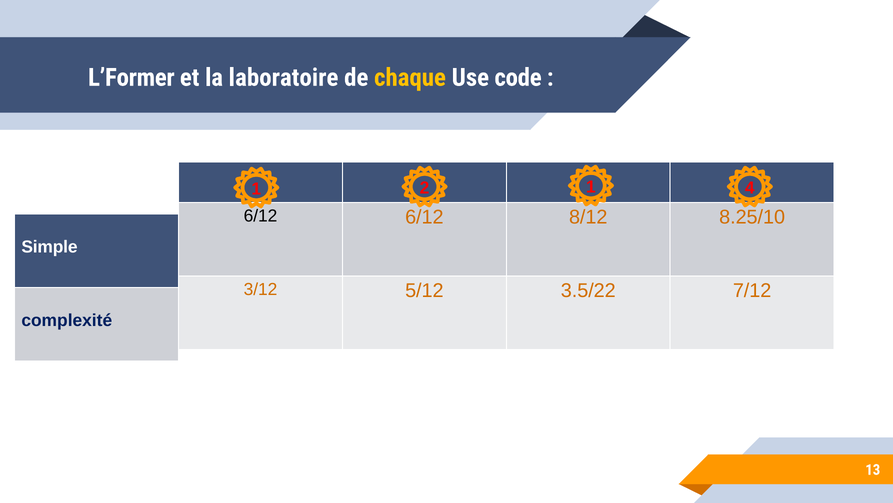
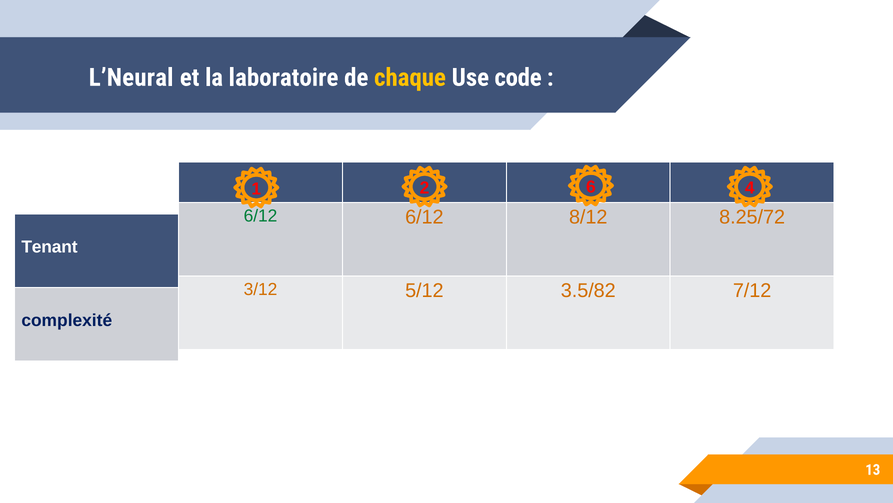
L’Former: L’Former -> L’Neural (131, 77)
1 1: 1 -> 6 (591, 187)
6/12 colour: black -> green (261, 216)
8.25/10: 8.25/10 -> 8.25/72 (752, 217)
Simple: Simple -> Tenant (49, 247)
3.5/22: 3.5/22 -> 3.5/82 (588, 290)
